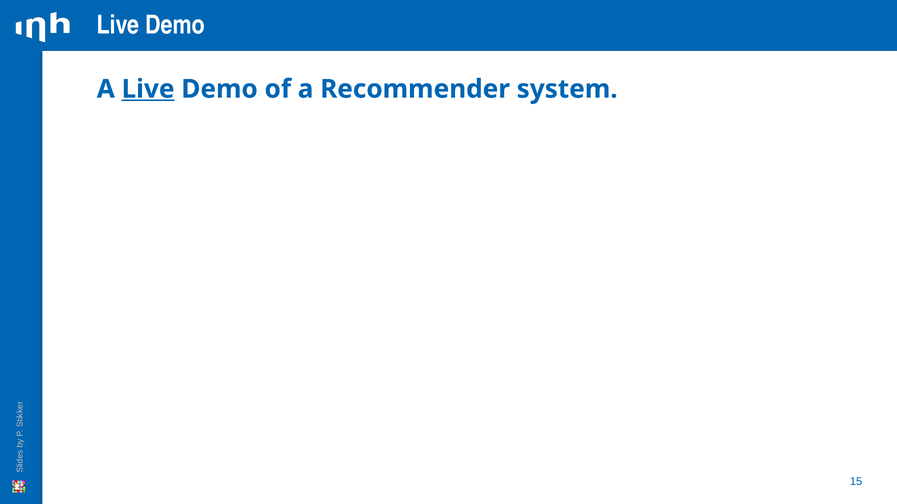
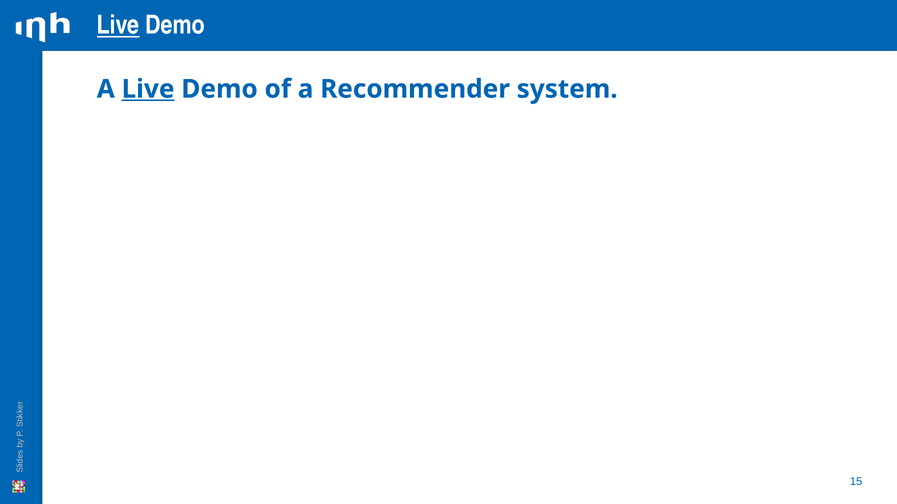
Live underline: none -> present (118, 25)
